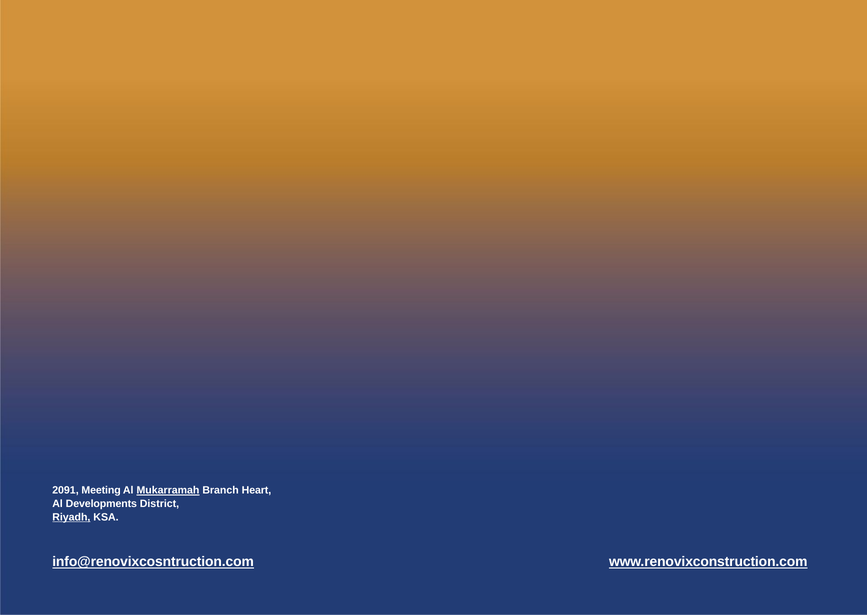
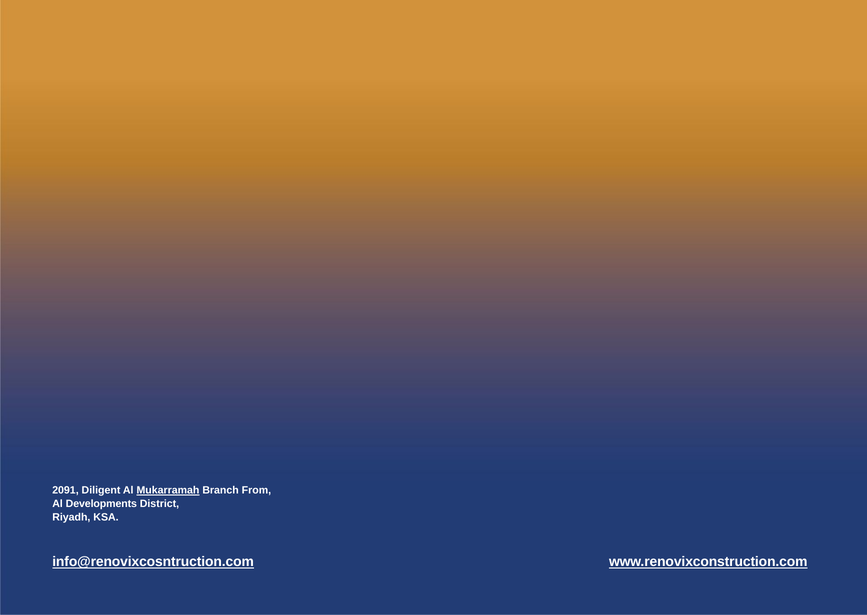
Meeting: Meeting -> Diligent (101, 490)
Heart: Heart -> From (256, 490)
Riyadh underline: present -> none (71, 517)
